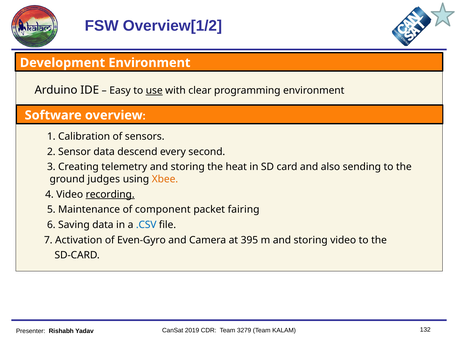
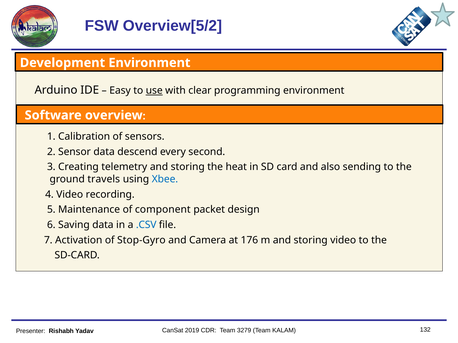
Overview[1/2: Overview[1/2 -> Overview[5/2 (172, 26)
judges: judges -> travels (104, 179)
Xbee colour: orange -> blue (165, 179)
recording underline: present -> none (110, 195)
fairing: fairing -> design (244, 210)
Even-Gyro: Even-Gyro -> Stop-Gyro (141, 240)
395: 395 -> 176 (249, 240)
